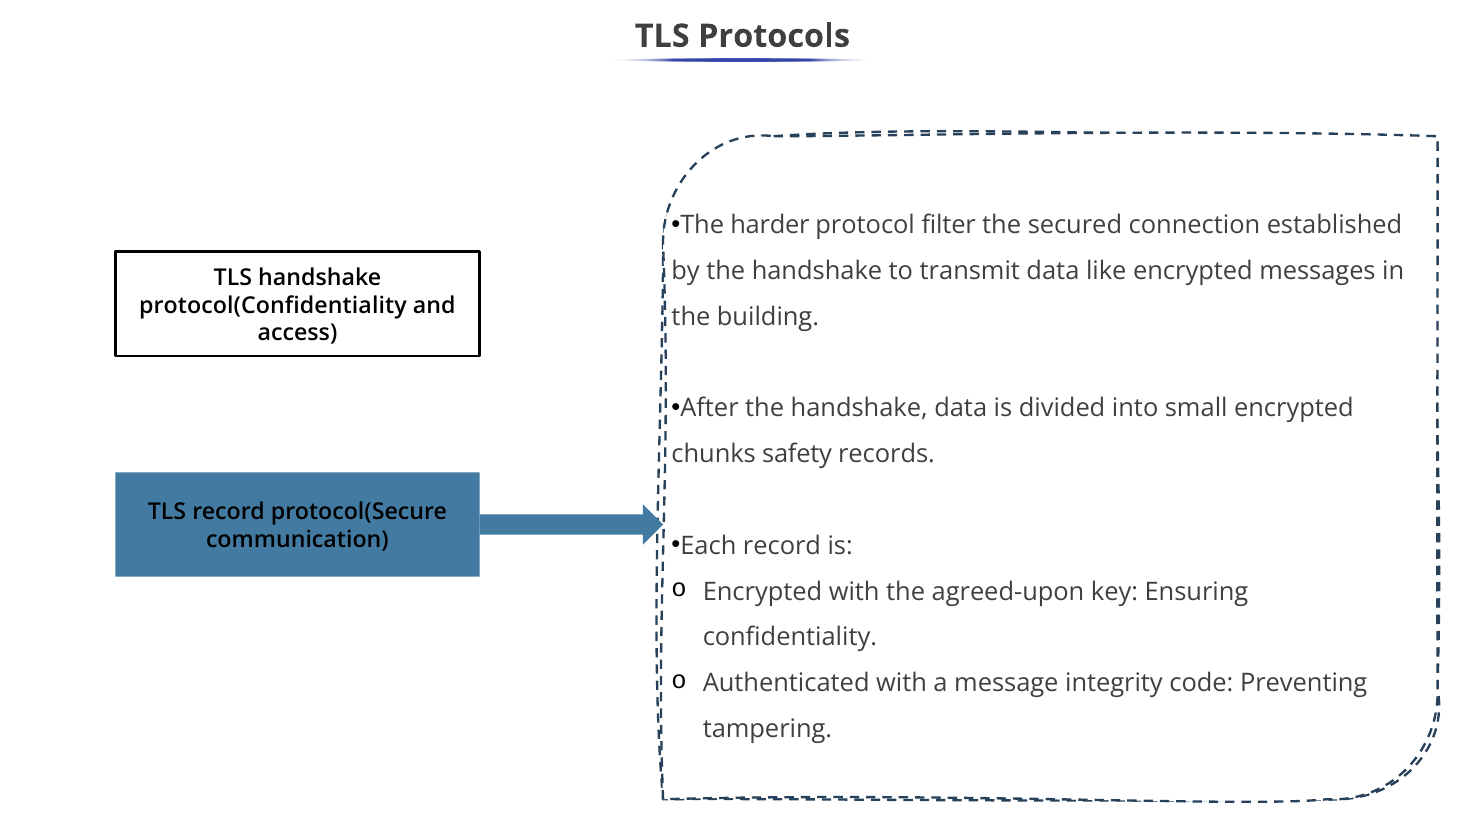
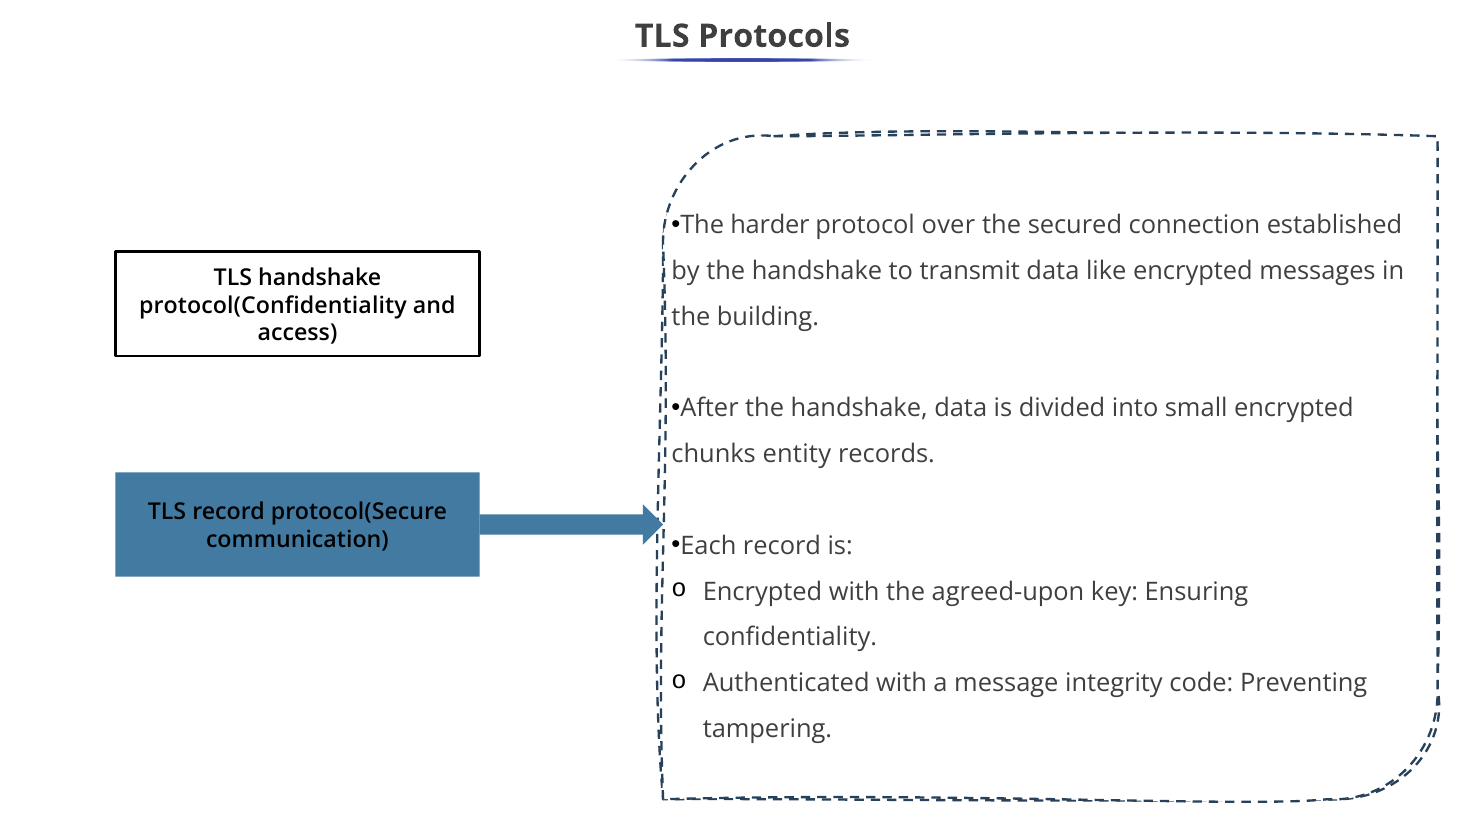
filter: filter -> over (948, 225)
safety: safety -> entity (797, 454)
